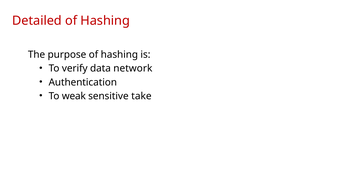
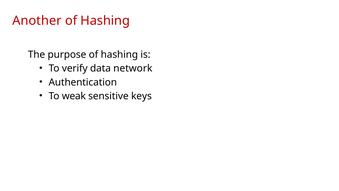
Detailed: Detailed -> Another (37, 21)
take: take -> keys (141, 96)
